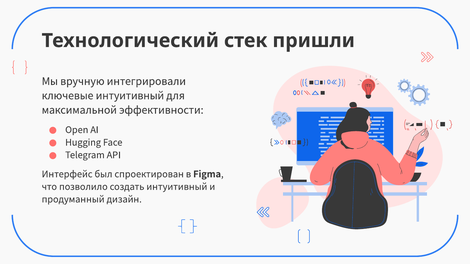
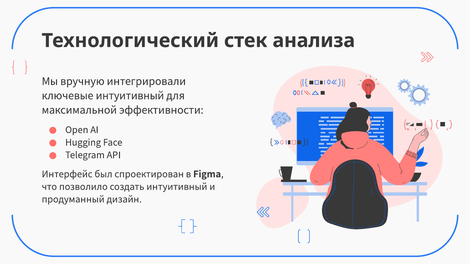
пришли: пришли -> анализа (314, 41)
